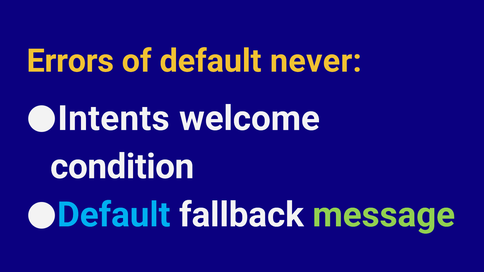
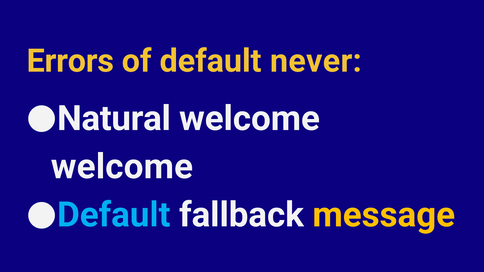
Intents: Intents -> Natural (114, 119)
condition: condition -> welcome (122, 167)
message colour: light green -> yellow (384, 215)
